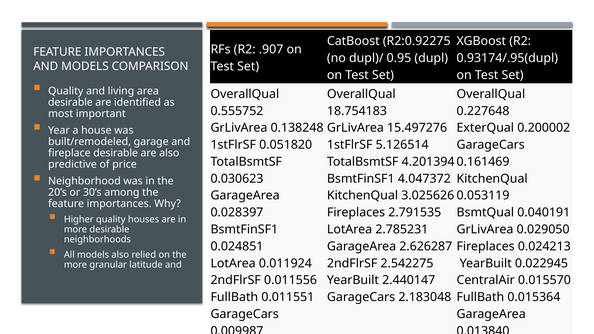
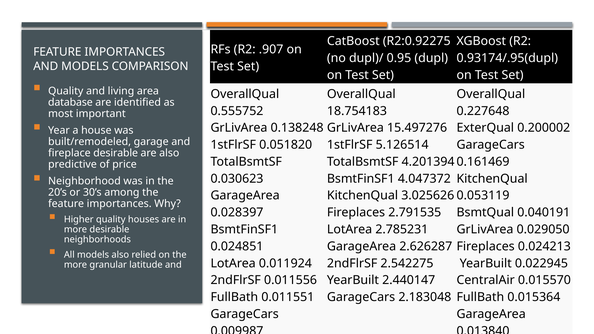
desirable: desirable -> database (70, 102)
